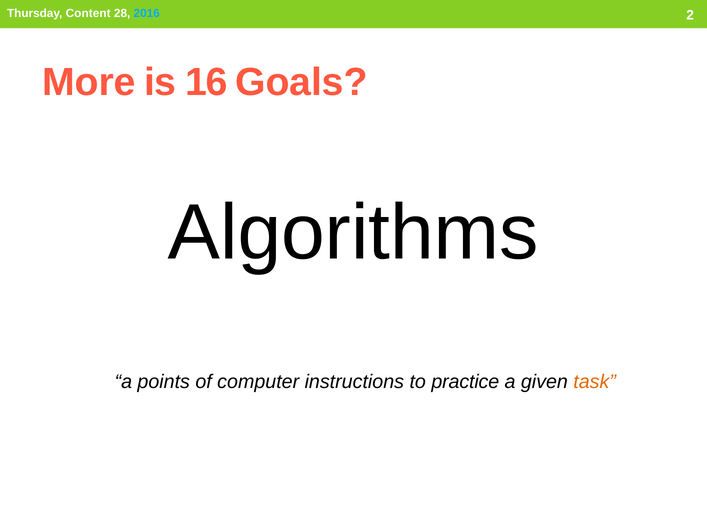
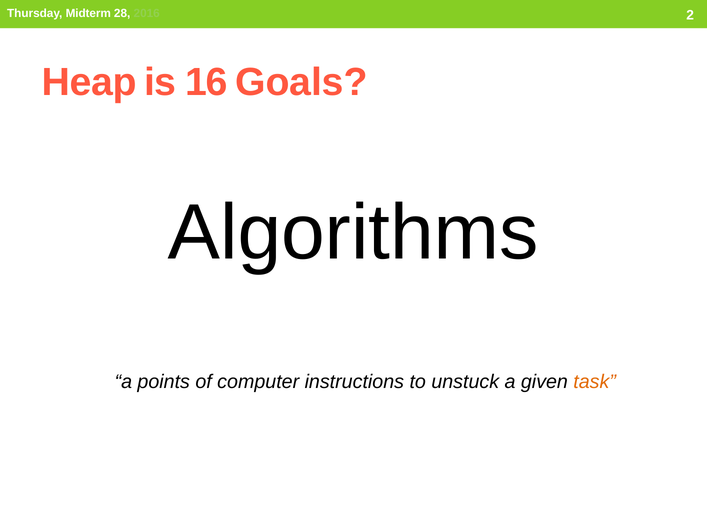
Content: Content -> Midterm (88, 14)
2016 colour: light blue -> light green (147, 14)
More: More -> Heap (89, 82)
practice: practice -> unstuck (465, 382)
